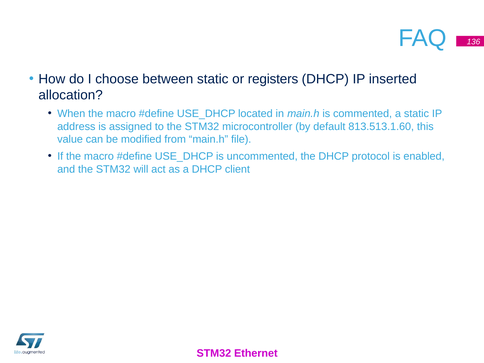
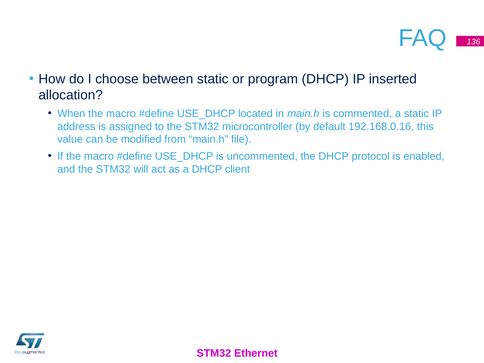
registers: registers -> program (273, 79)
813.513.1.60: 813.513.1.60 -> 192.168.0.16 (381, 126)
